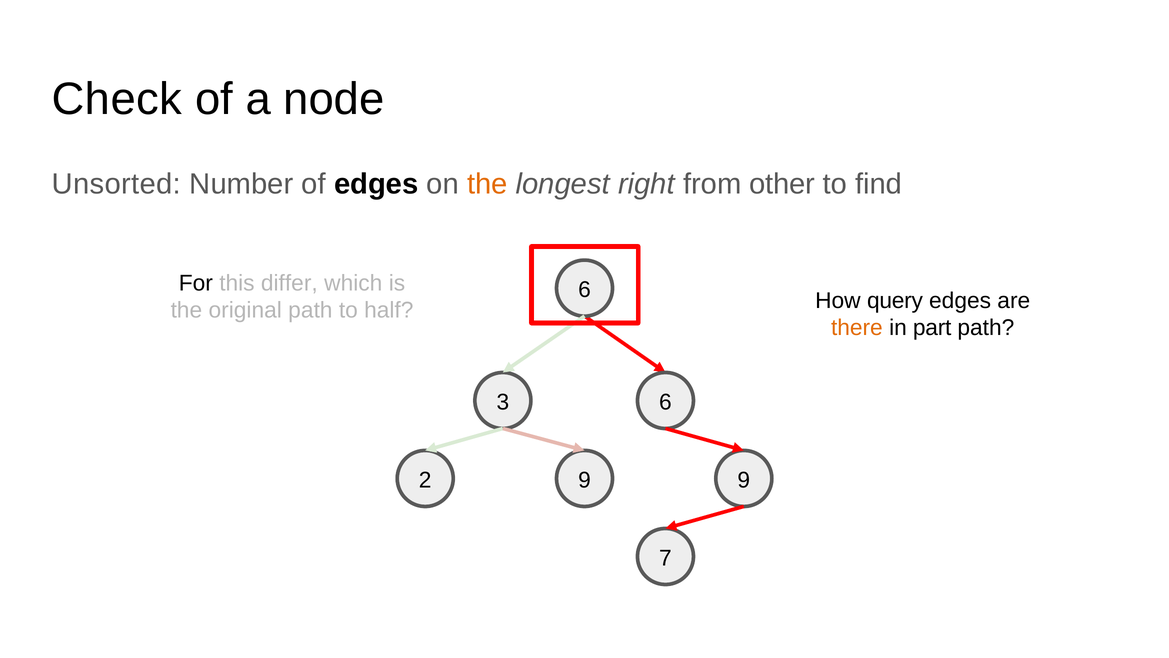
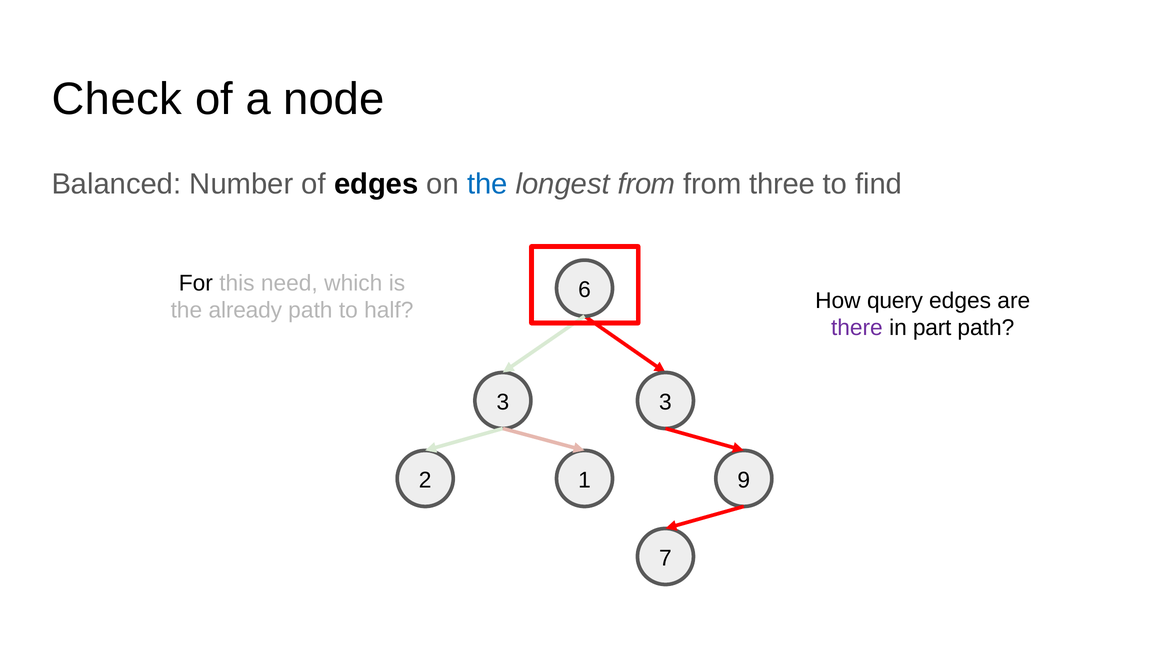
Unsorted: Unsorted -> Balanced (116, 184)
the colour: orange -> blue (487, 184)
longest right: right -> from (647, 184)
other: other -> three (782, 184)
differ: differ -> need (289, 283)
original: original -> already (245, 310)
there colour: orange -> purple (857, 328)
3 6: 6 -> 3 (665, 402)
2 9: 9 -> 1 (584, 480)
